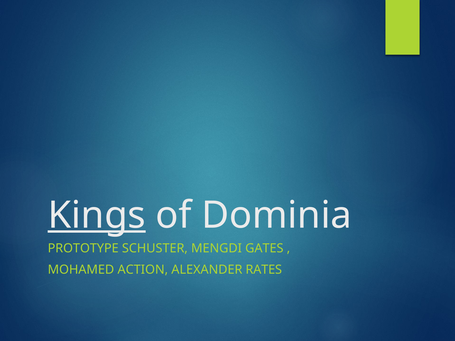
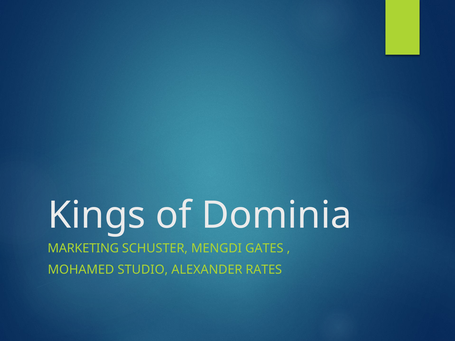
Kings underline: present -> none (97, 215)
PROTOTYPE: PROTOTYPE -> MARKETING (83, 248)
ACTION: ACTION -> STUDIO (143, 270)
